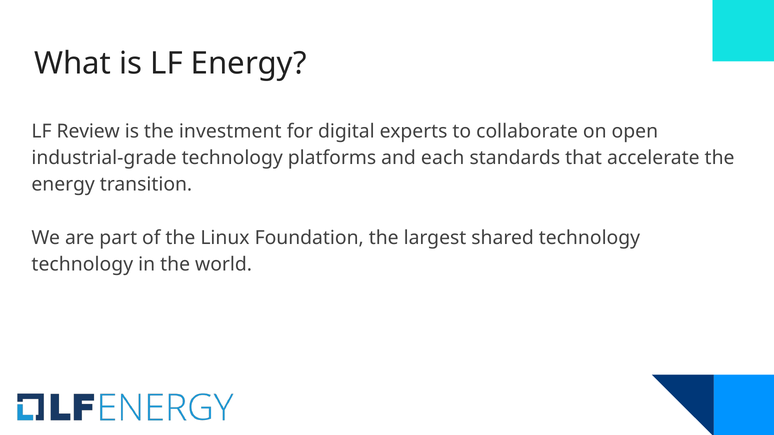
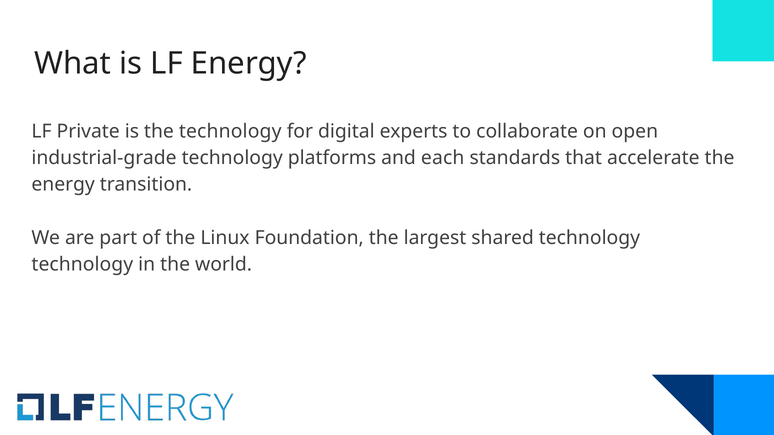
Review: Review -> Private (88, 131)
the investment: investment -> technology (230, 131)
